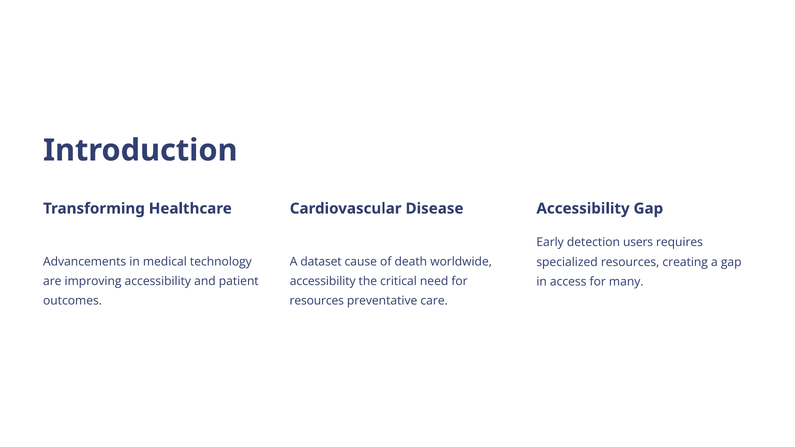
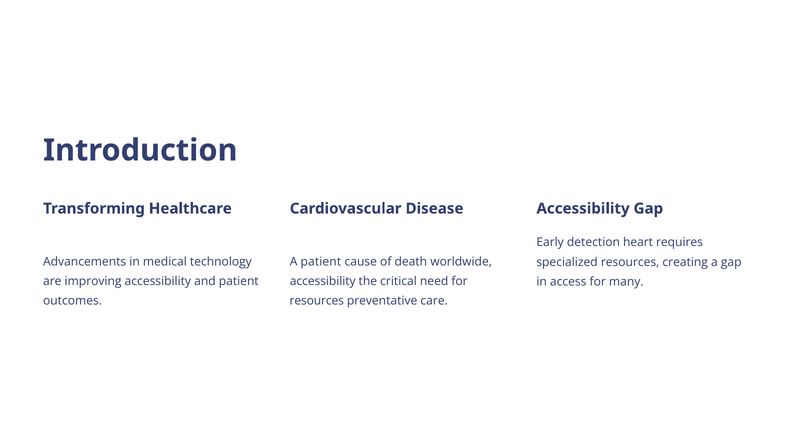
users: users -> heart (638, 243)
A dataset: dataset -> patient (321, 262)
